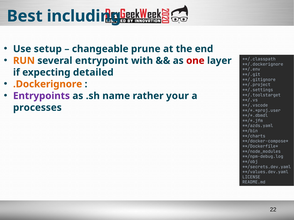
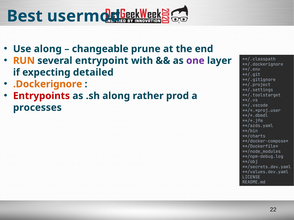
including: including -> usermod (84, 16)
Use setup: setup -> along (48, 49)
one colour: red -> purple (195, 61)
Entrypoints colour: purple -> red (41, 96)
.sh name: name -> along (116, 96)
your: your -> prod (178, 96)
